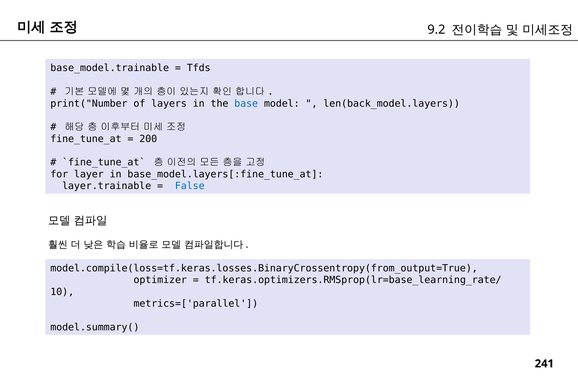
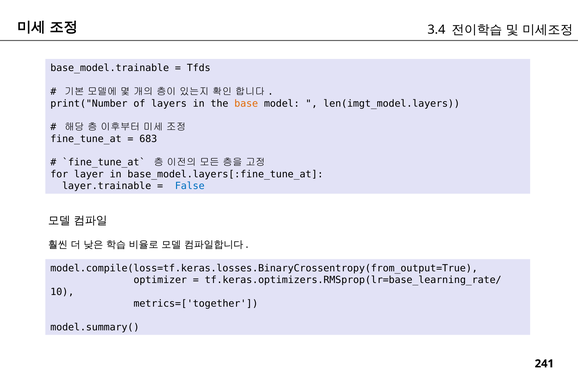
9.2: 9.2 -> 3.4 (436, 30)
base colour: blue -> orange (246, 104)
len(back_model.layers: len(back_model.layers -> len(imgt_model.layers (392, 104)
200: 200 -> 683 (148, 139)
metrics=['parallel: metrics=['parallel -> metrics=['together (196, 304)
